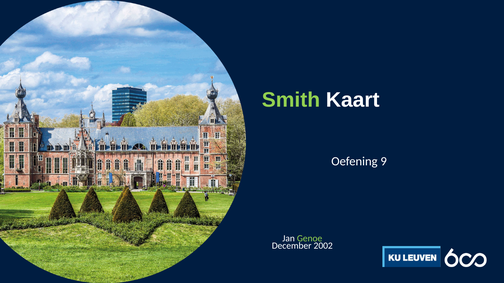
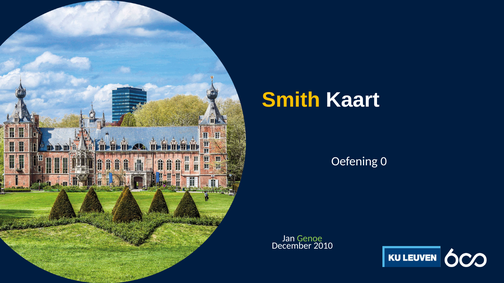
Smith colour: light green -> yellow (291, 100)
9: 9 -> 0 (384, 161)
2002: 2002 -> 2010 (323, 246)
